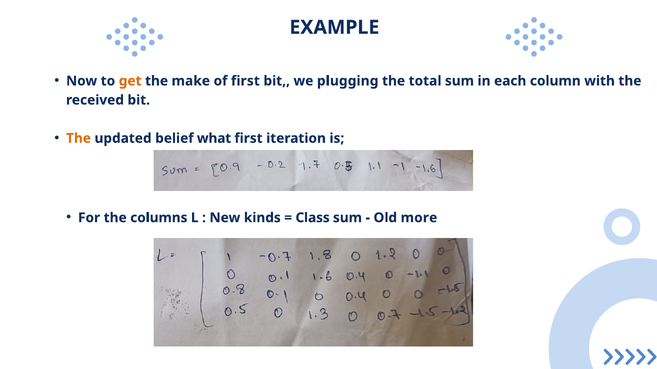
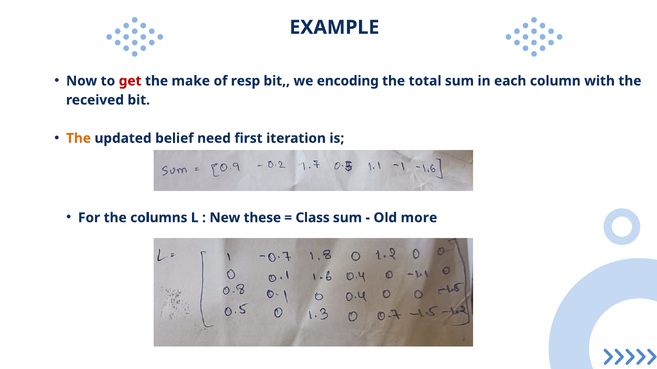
get colour: orange -> red (130, 81)
of first: first -> resp (246, 81)
plugging: plugging -> encoding (348, 81)
what: what -> need (214, 138)
kinds: kinds -> these (262, 218)
